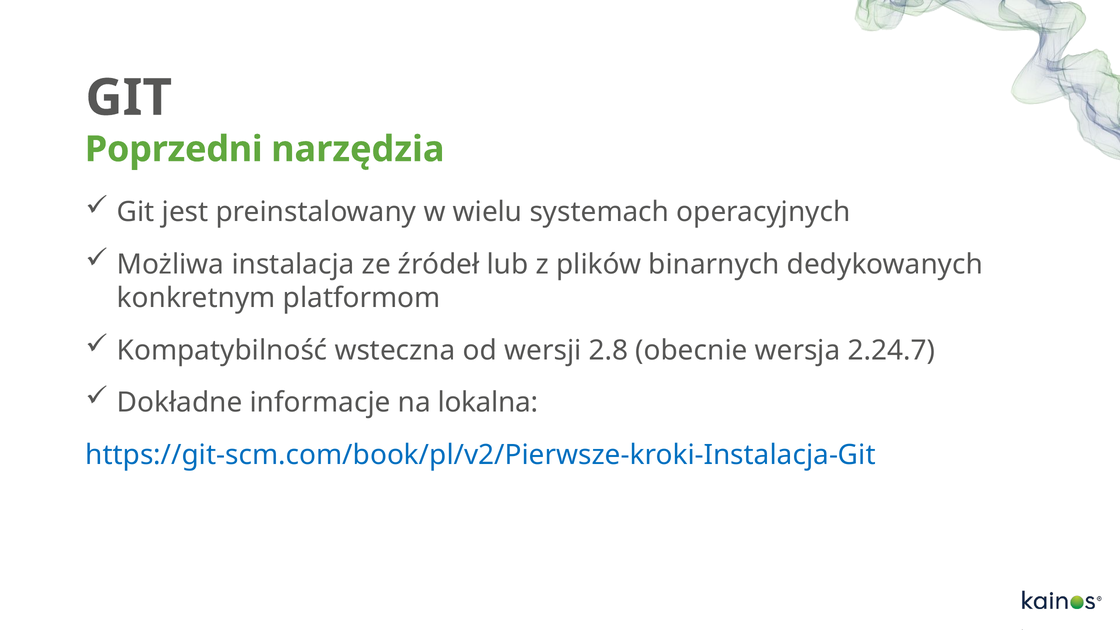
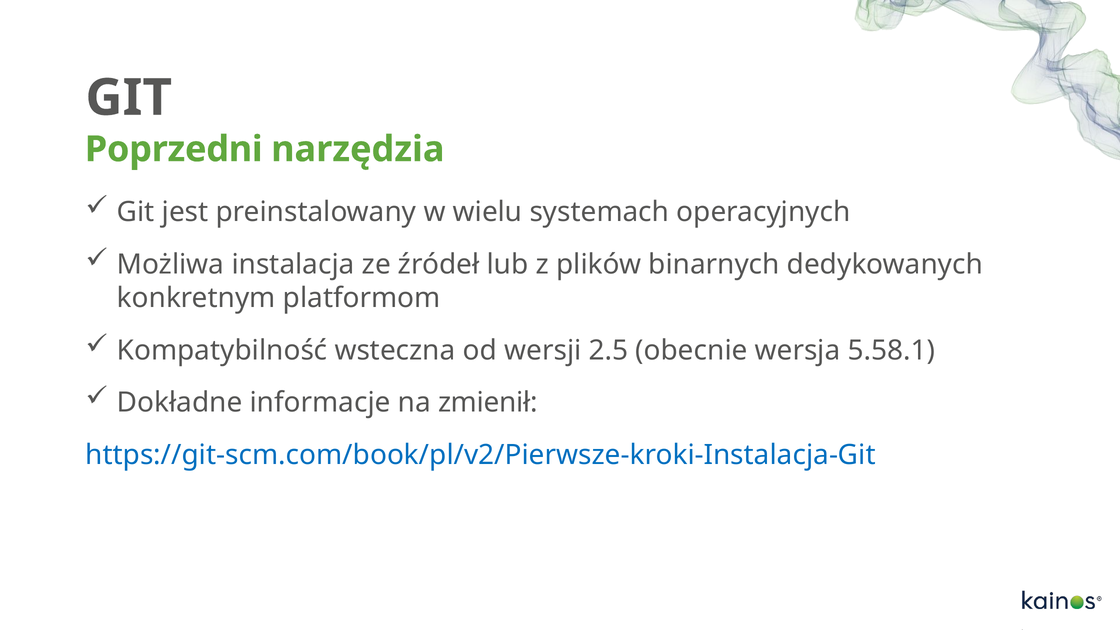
2.8: 2.8 -> 2.5 (608, 350)
2.24.7: 2.24.7 -> 5.58.1 (891, 350)
lokalna: lokalna -> zmienił (488, 403)
